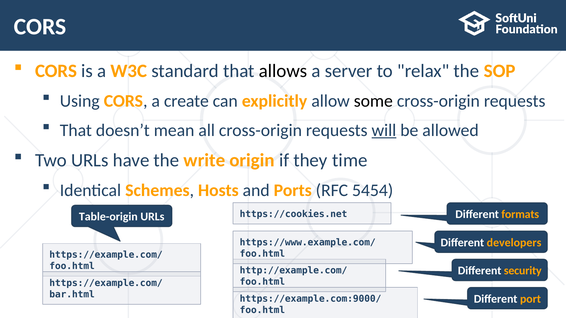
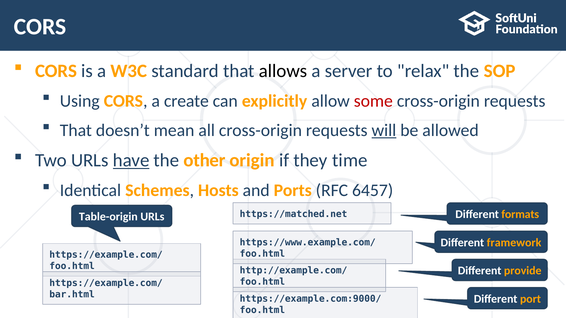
some colour: black -> red (373, 101)
have underline: none -> present (131, 161)
write: write -> other (204, 161)
5454: 5454 -> 6457 (373, 191)
https://cookies.net: https://cookies.net -> https://matched.net (294, 214)
developers: developers -> framework (514, 243)
security: security -> provide (523, 271)
